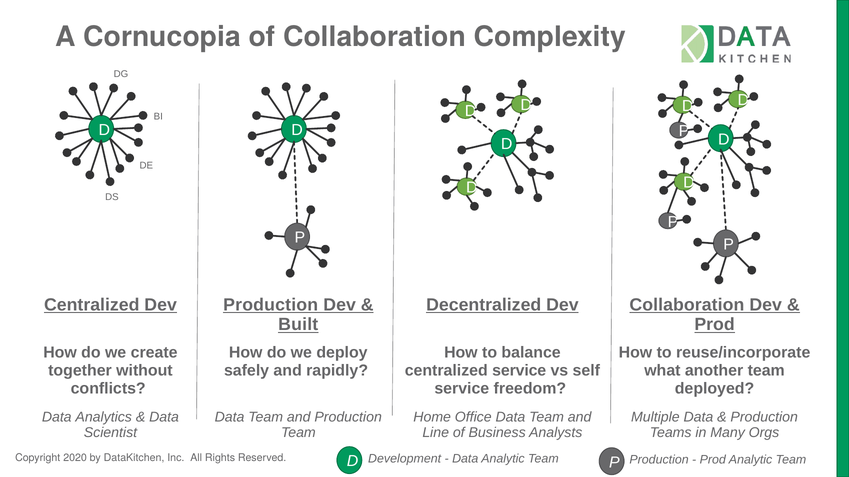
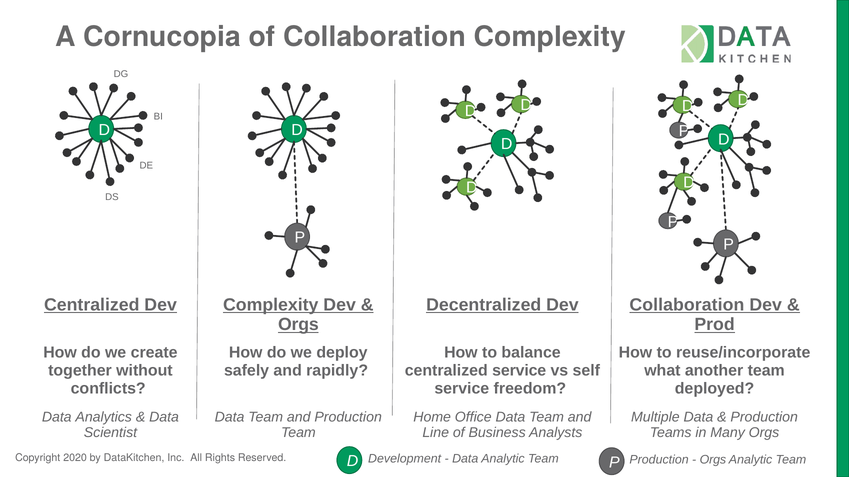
Dev Production: Production -> Complexity (271, 305)
Built: Built -> Orgs (298, 325)
Prod: Prod -> Orgs (713, 460)
